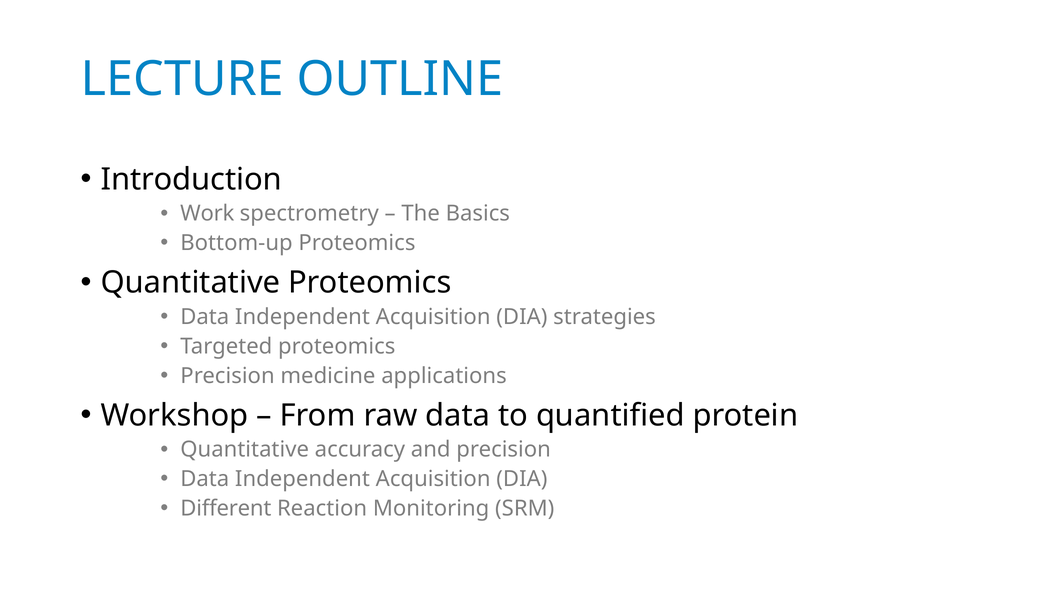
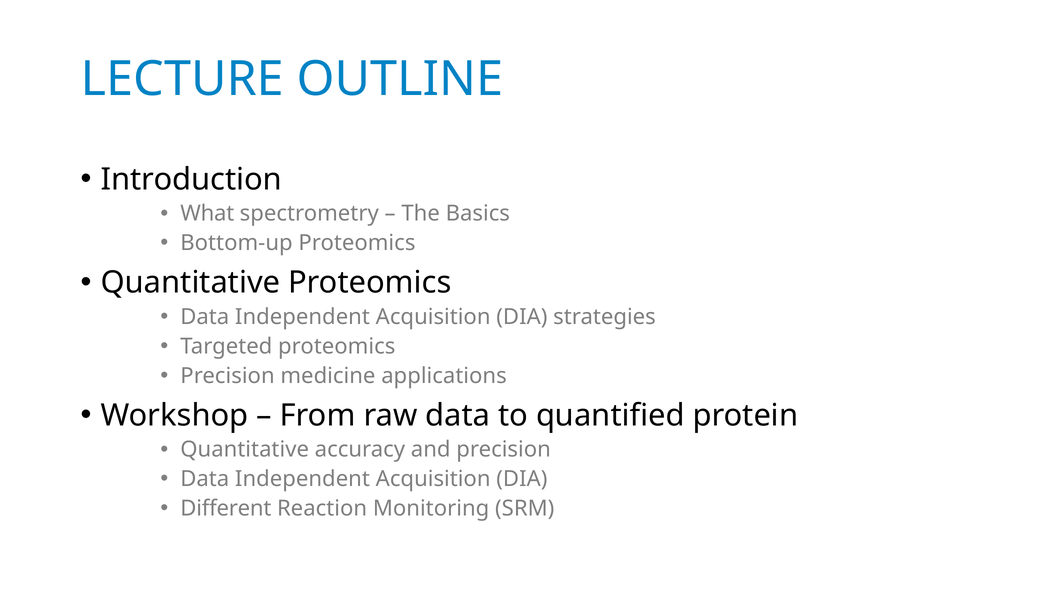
Work: Work -> What (207, 214)
